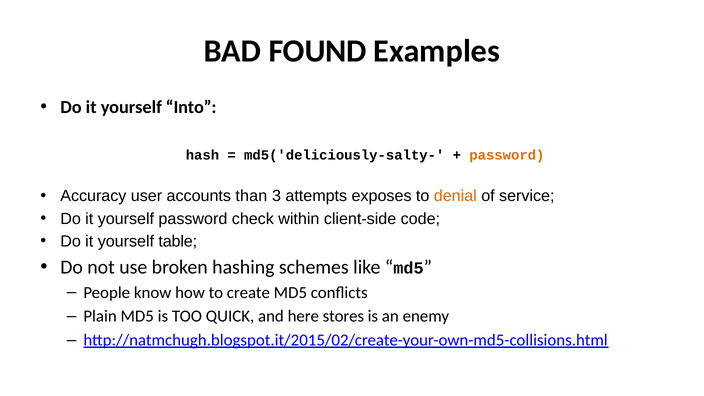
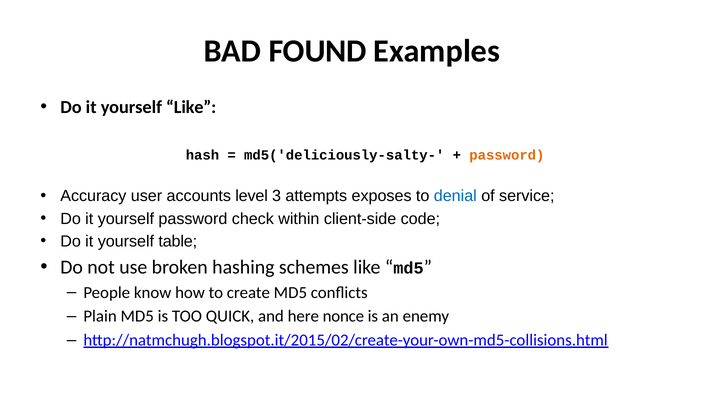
yourself Into: Into -> Like (191, 107)
than: than -> level (252, 196)
denial colour: orange -> blue (455, 196)
stores: stores -> nonce (343, 316)
